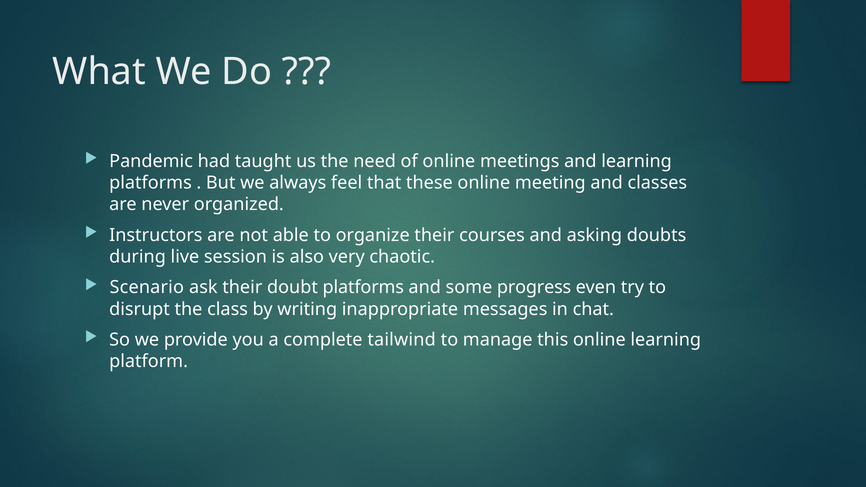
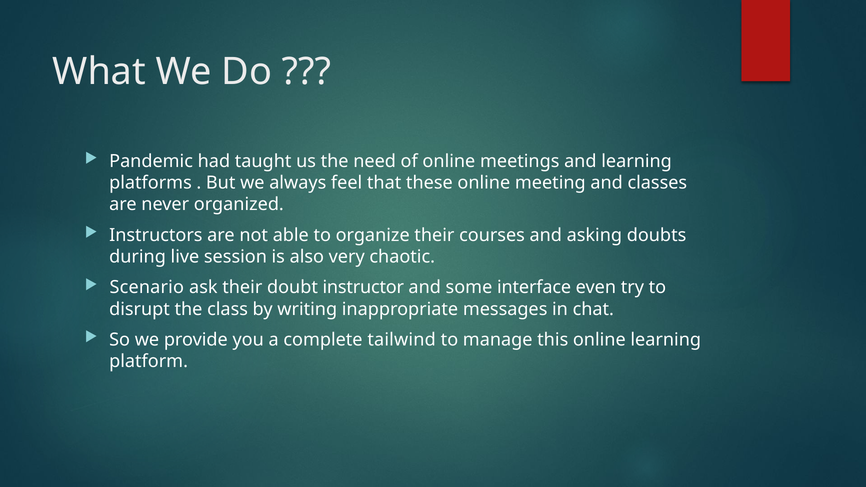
doubt platforms: platforms -> instructor (363, 288)
progress: progress -> interface (534, 288)
